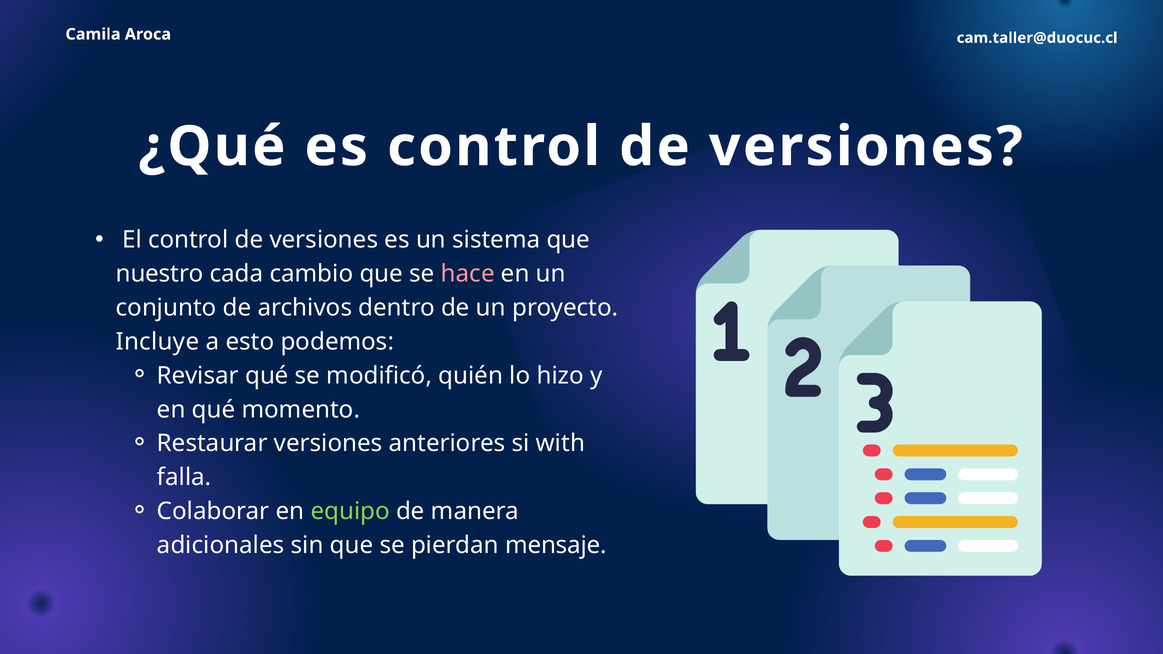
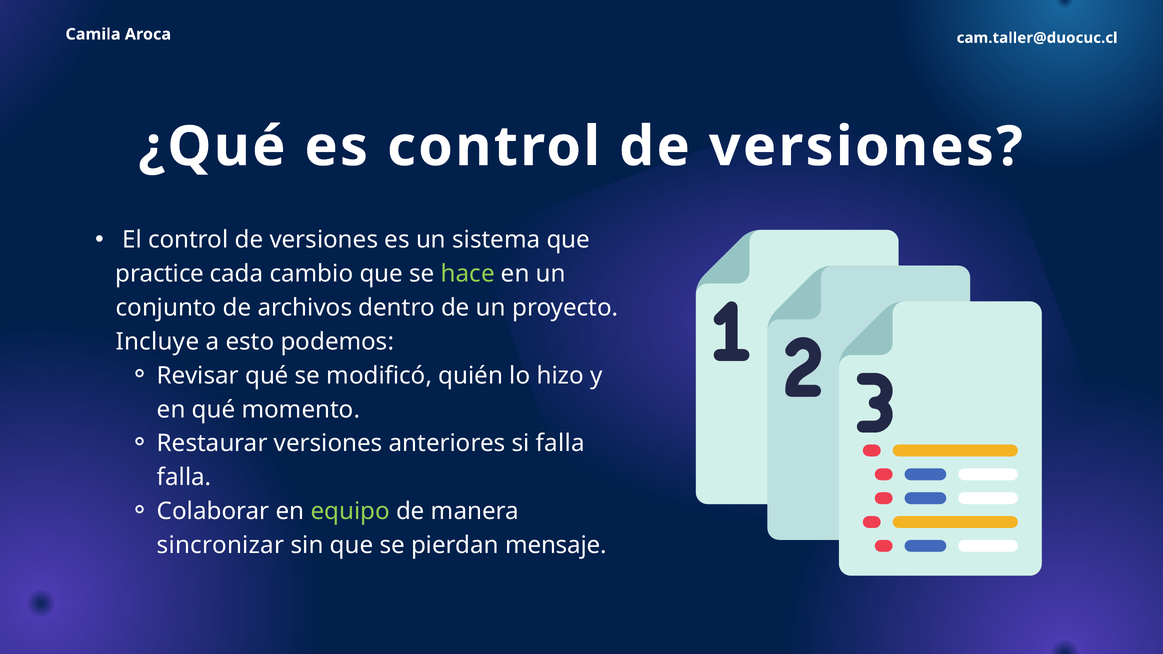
nuestro: nuestro -> practice (160, 274)
hace colour: pink -> light green (468, 274)
si with: with -> falla (560, 444)
adicionales: adicionales -> sincronizar (221, 545)
